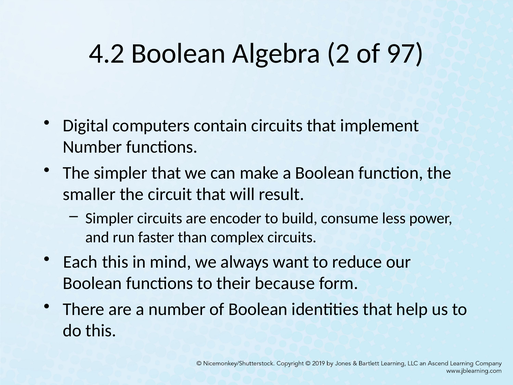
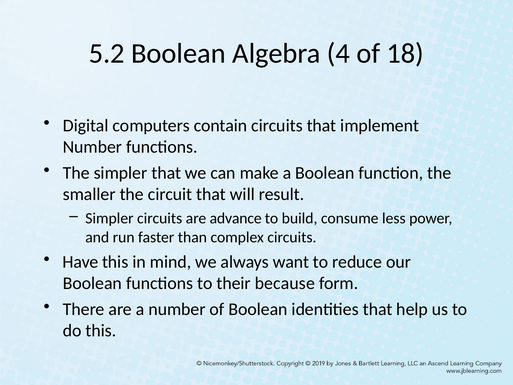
4.2: 4.2 -> 5.2 (107, 53)
2: 2 -> 4 (338, 53)
97: 97 -> 18 (405, 53)
encoder: encoder -> advance (236, 218)
Each: Each -> Have (81, 262)
